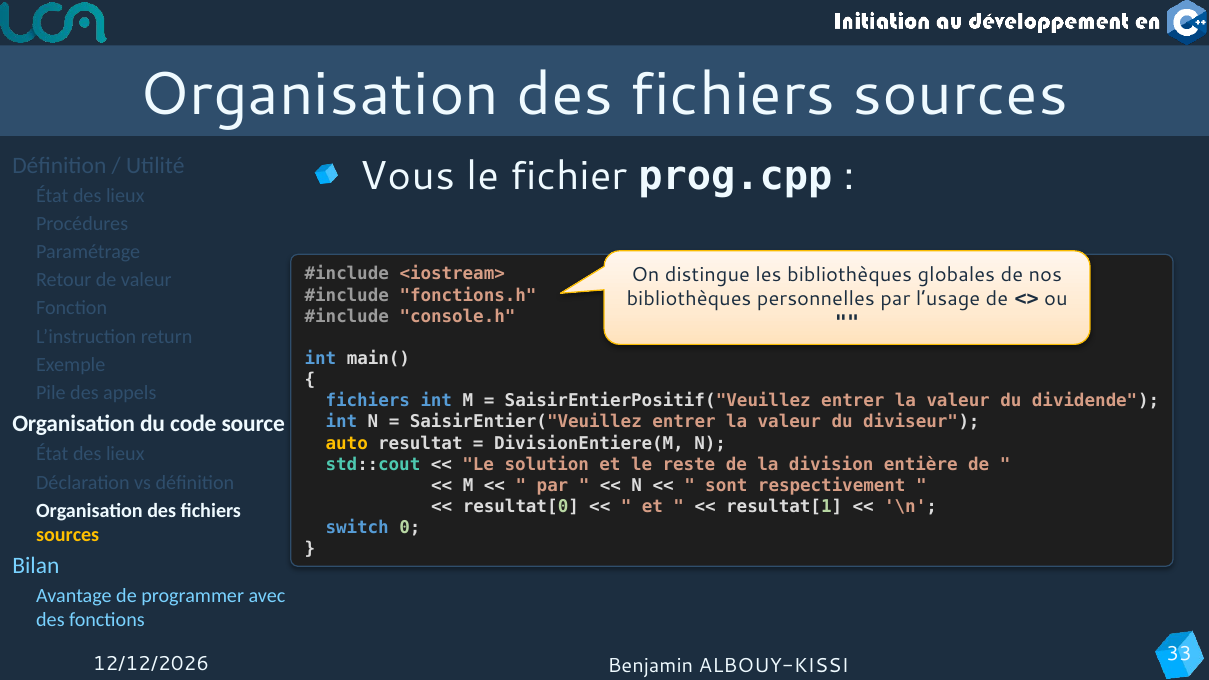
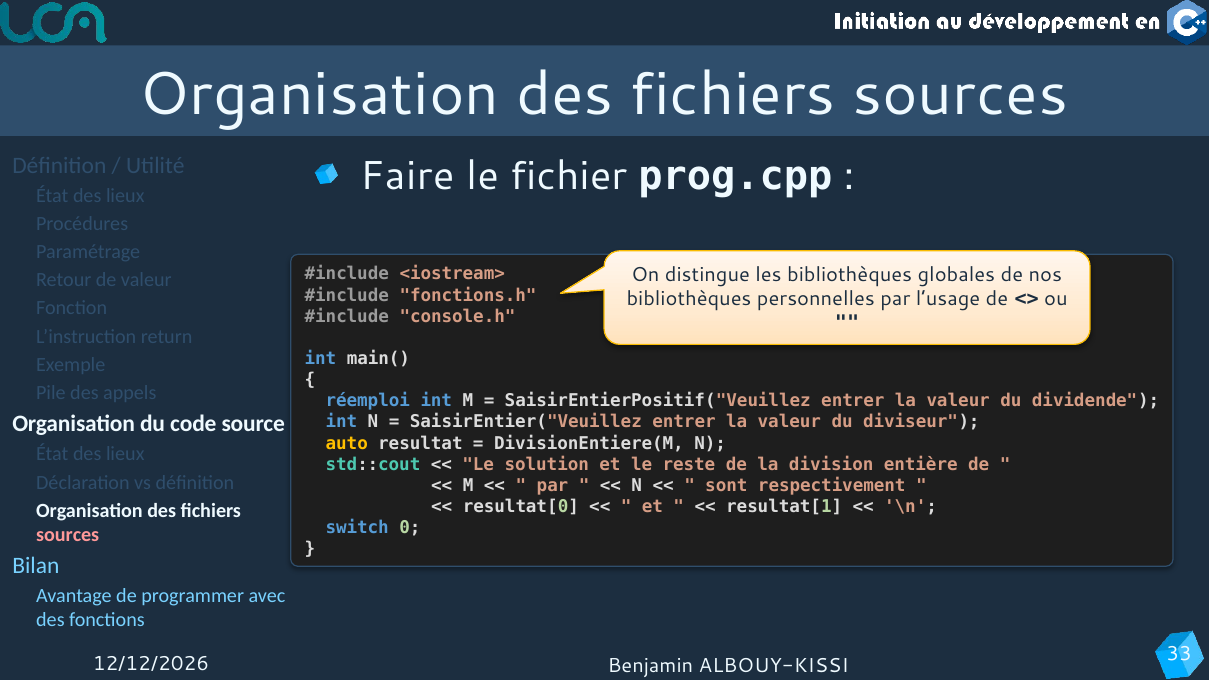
Vous: Vous -> Faire (407, 177)
fichiers: fichiers -> réemploi (368, 401)
sources colour: yellow -> pink (68, 535)
